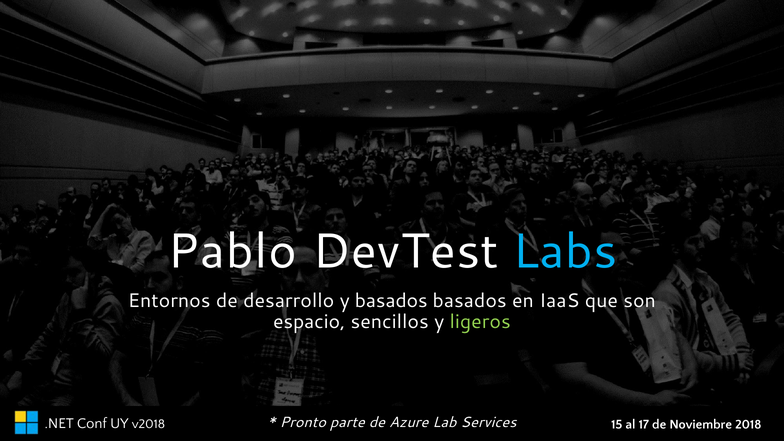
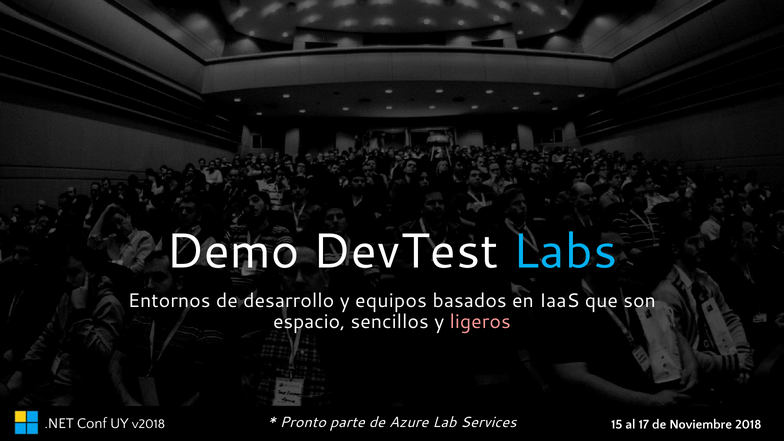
Pablo: Pablo -> Demo (233, 252)
y basados: basados -> equipos (391, 301)
ligeros colour: light green -> pink (480, 322)
